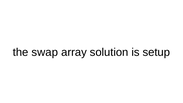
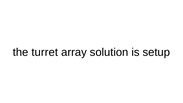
swap: swap -> turret (45, 52)
